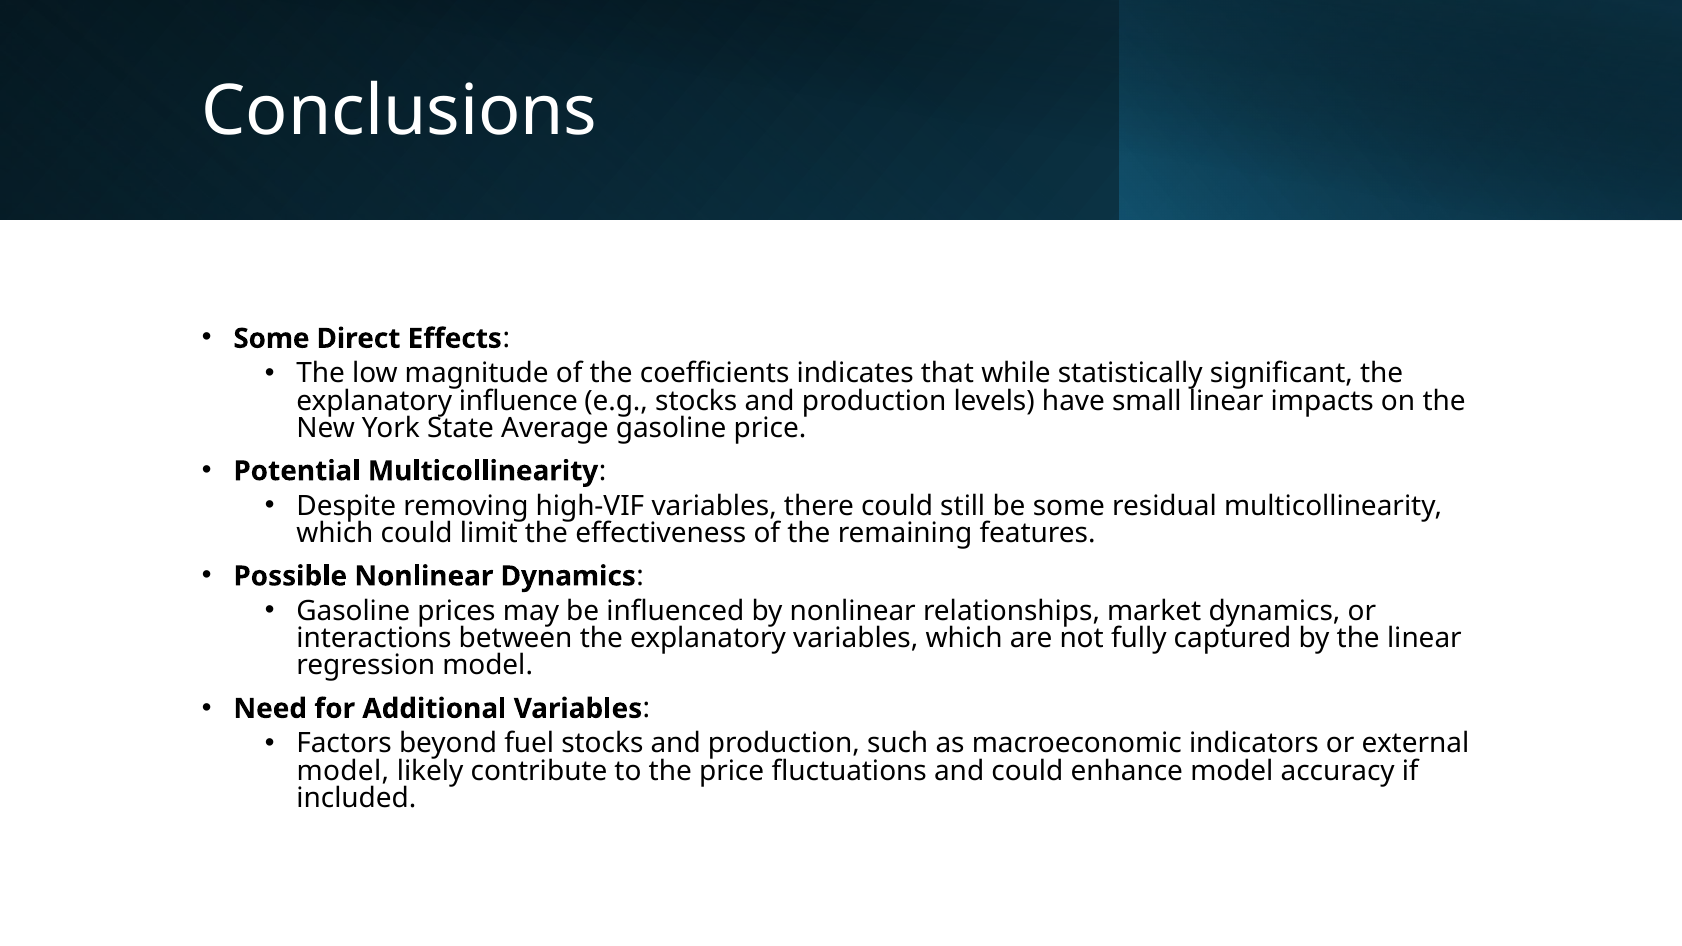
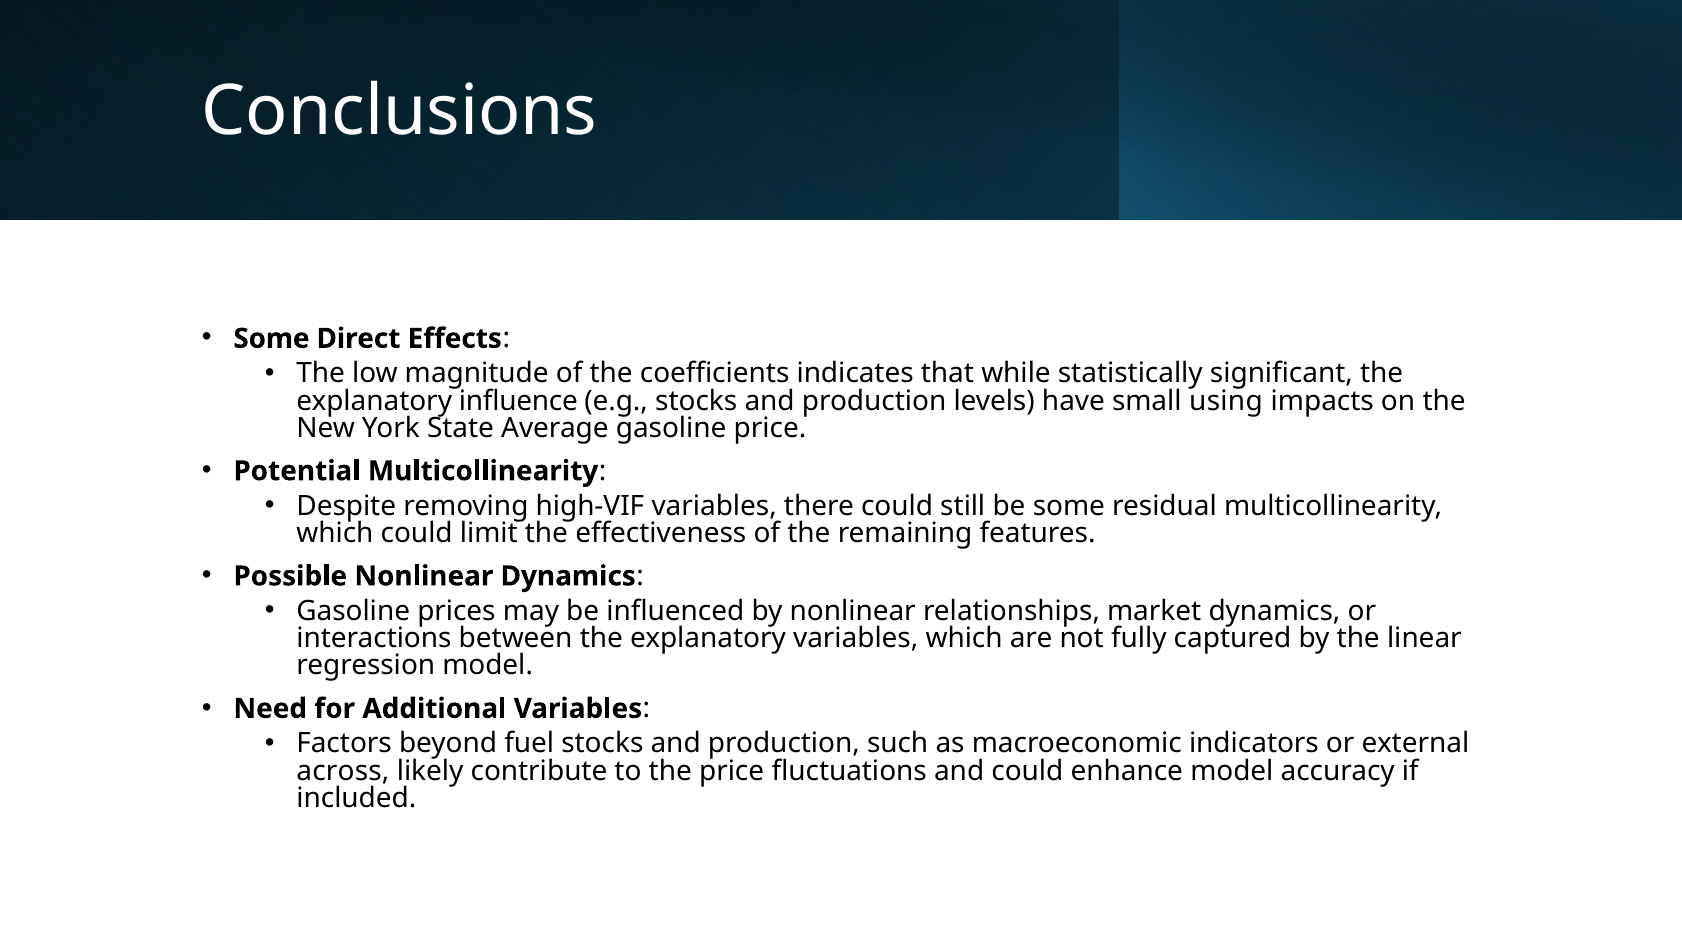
small linear: linear -> using (1226, 401)
model: model -> across (343, 771)
